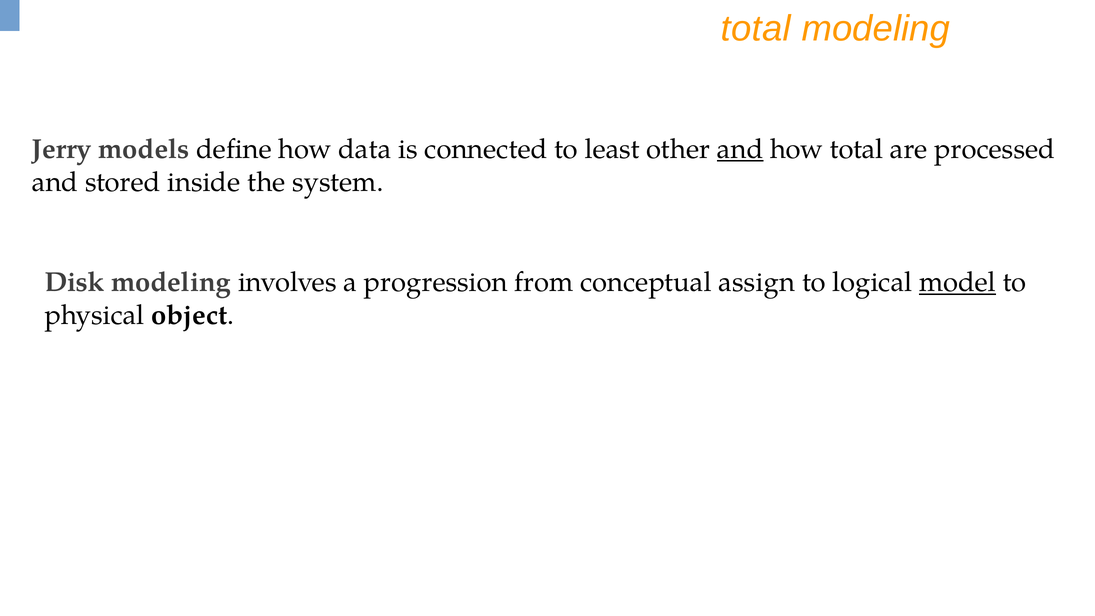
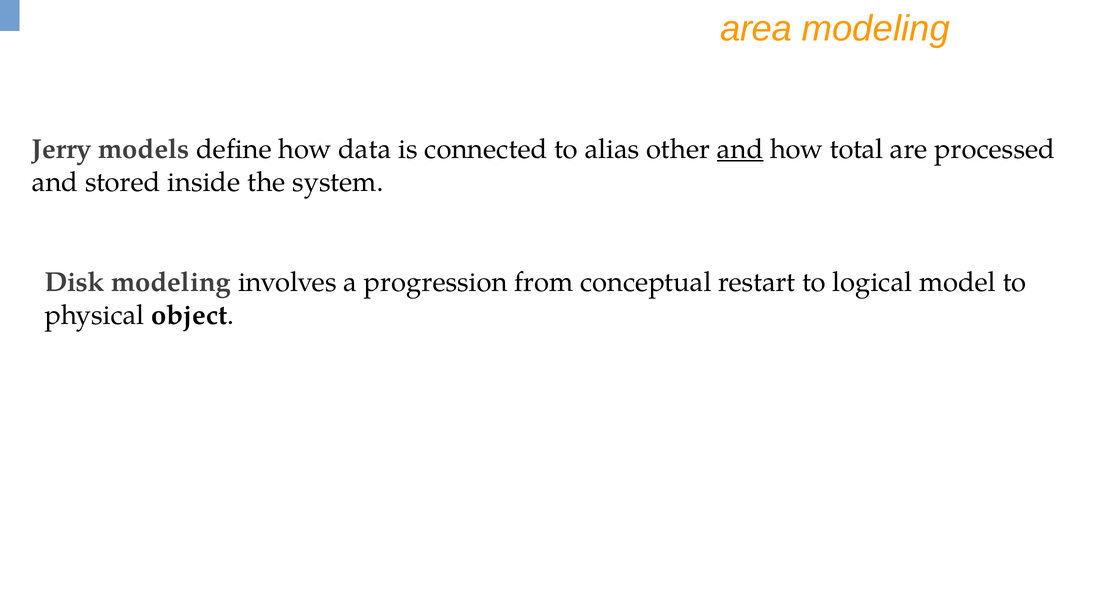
total: total -> area (756, 28)
least: least -> alias (612, 149)
assign: assign -> restart (757, 282)
model underline: present -> none (957, 282)
